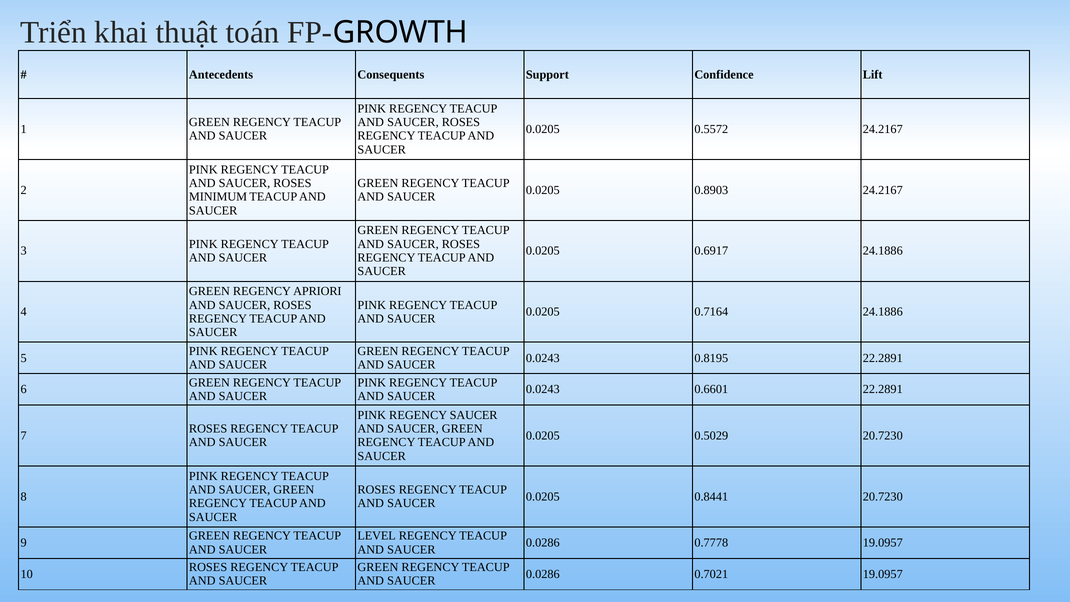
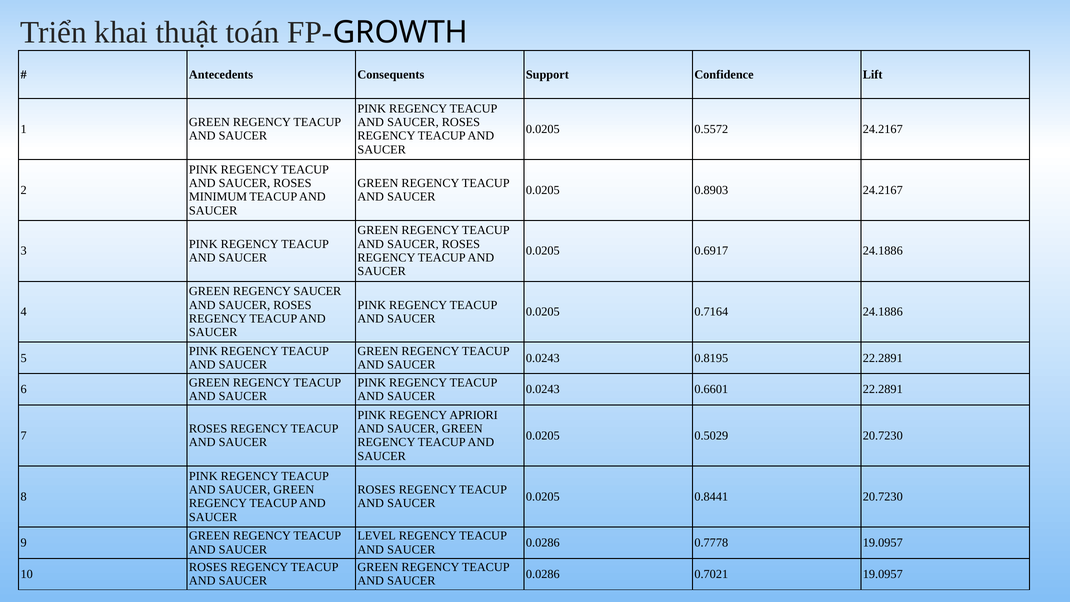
REGENCY APRIORI: APRIORI -> SAUCER (317, 291)
REGENCY SAUCER: SAUCER -> APRIORI (474, 415)
